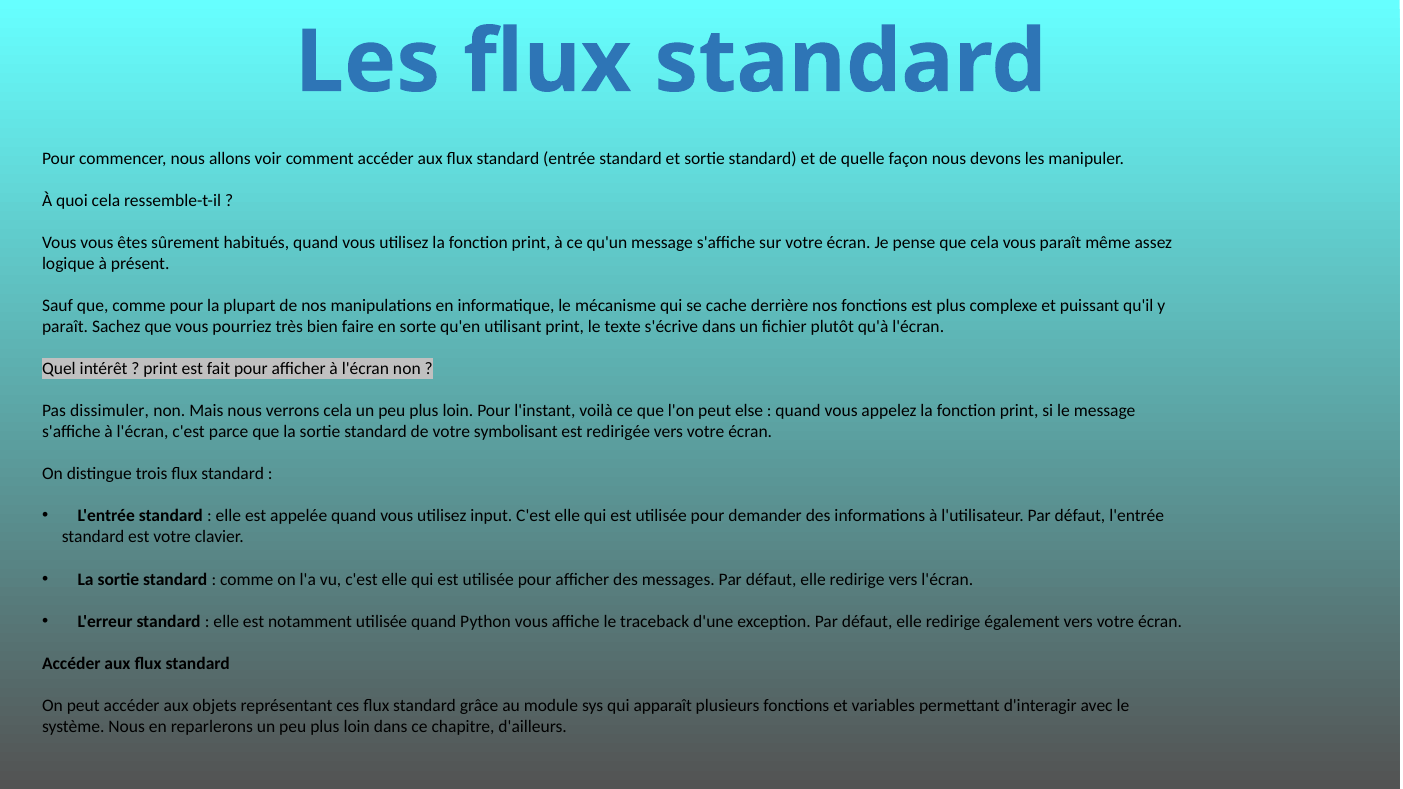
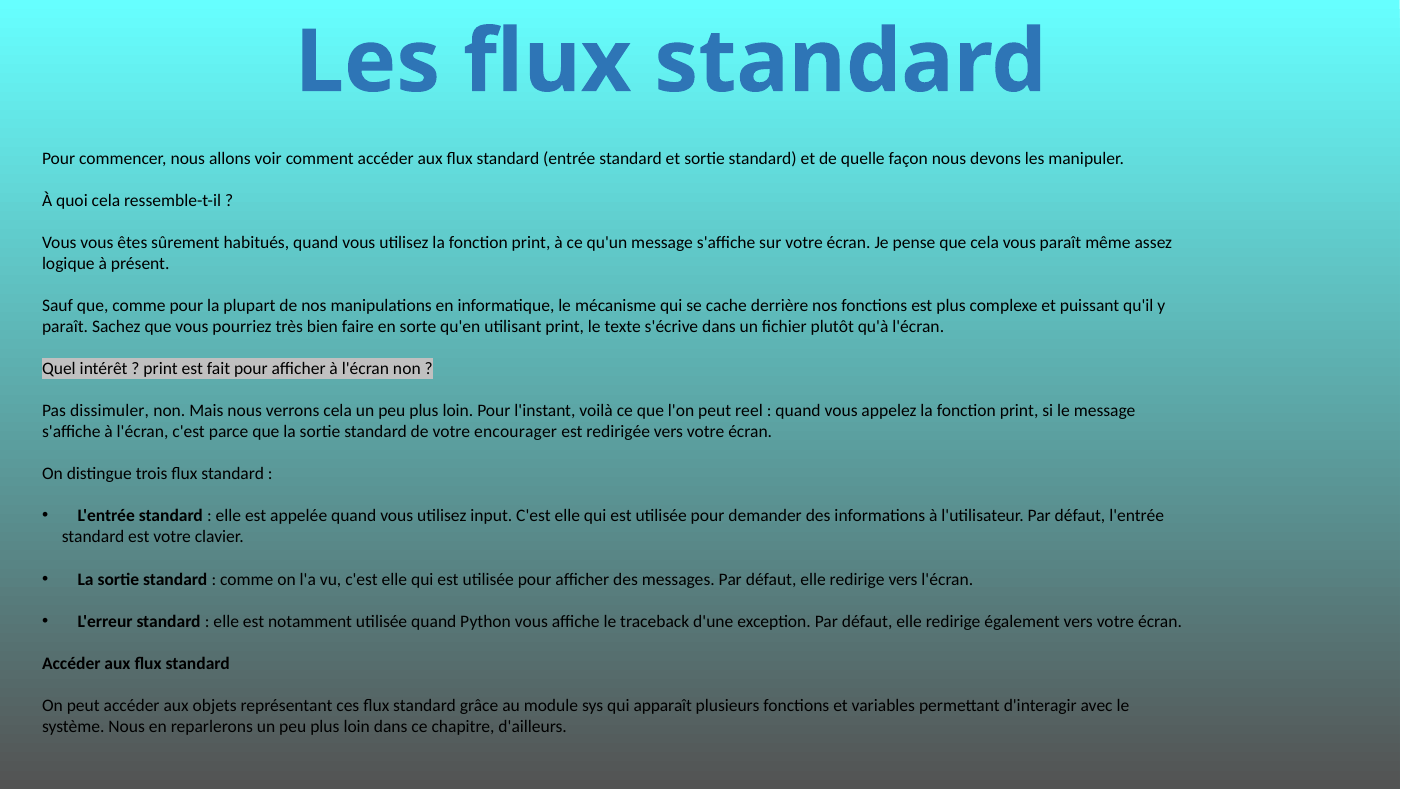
else: else -> reel (749, 411)
symbolisant: symbolisant -> encourager (516, 432)
